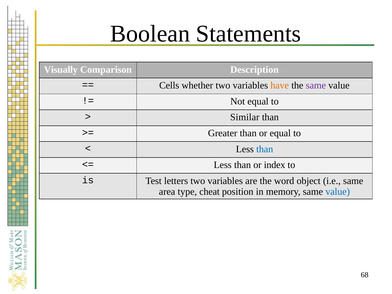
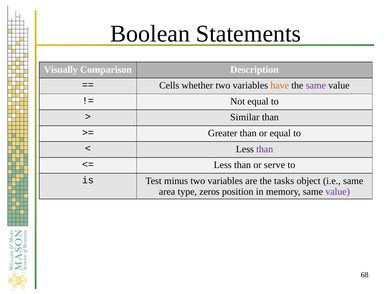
than colour: blue -> purple (265, 149)
index: index -> serve (275, 165)
letters: letters -> minus (176, 181)
word: word -> tasks (284, 181)
cheat: cheat -> zeros (209, 192)
value colour: blue -> purple (338, 192)
